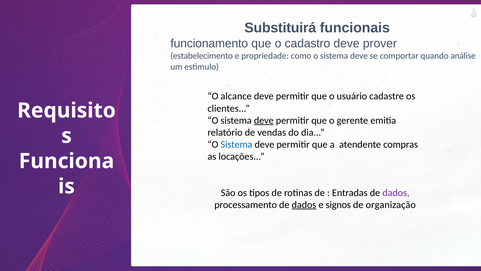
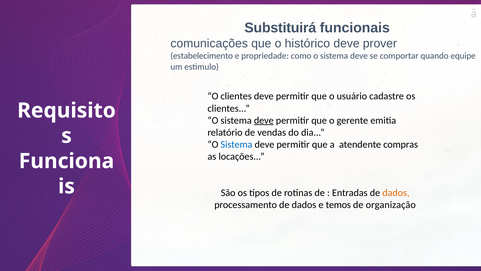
funcionamento: funcionamento -> comunicações (209, 43)
cadastro: cadastro -> histórico (307, 43)
análise: análise -> equipe (463, 56)
O alcance: alcance -> clientes (236, 96)
dados colour: purple -> orange (396, 192)
dados underline: present -> none (304, 204)
signos: signos -> temos (338, 204)
